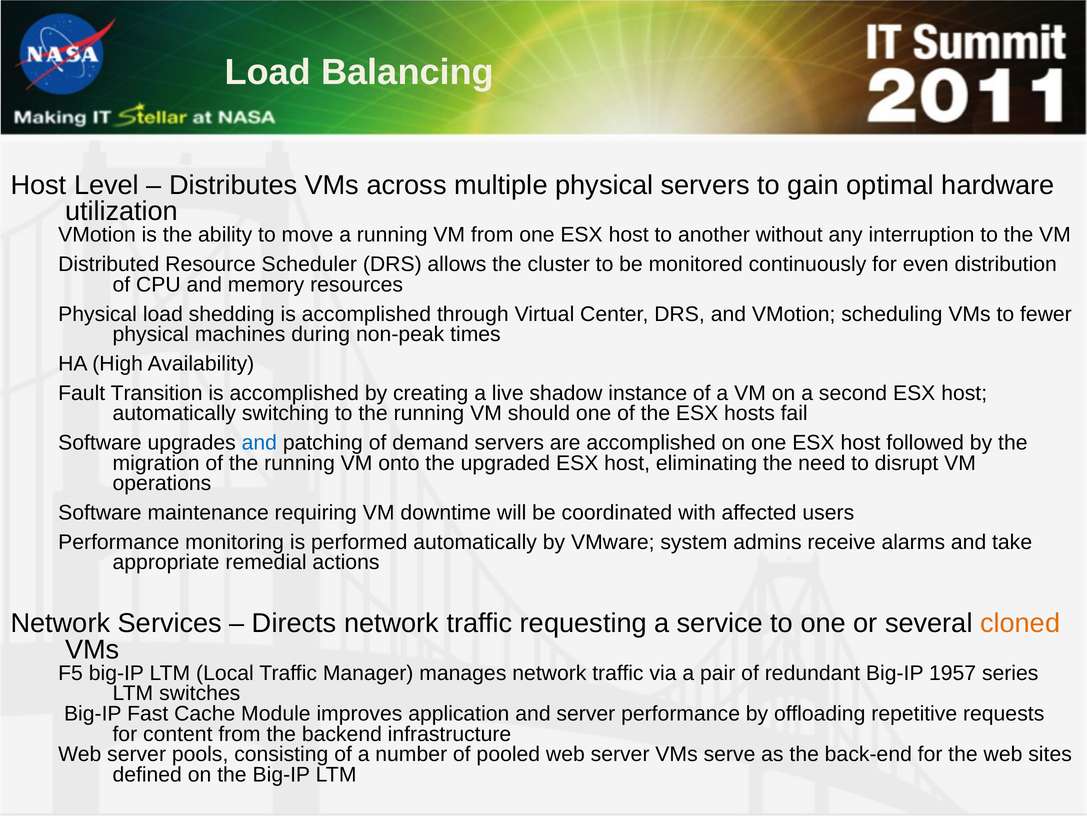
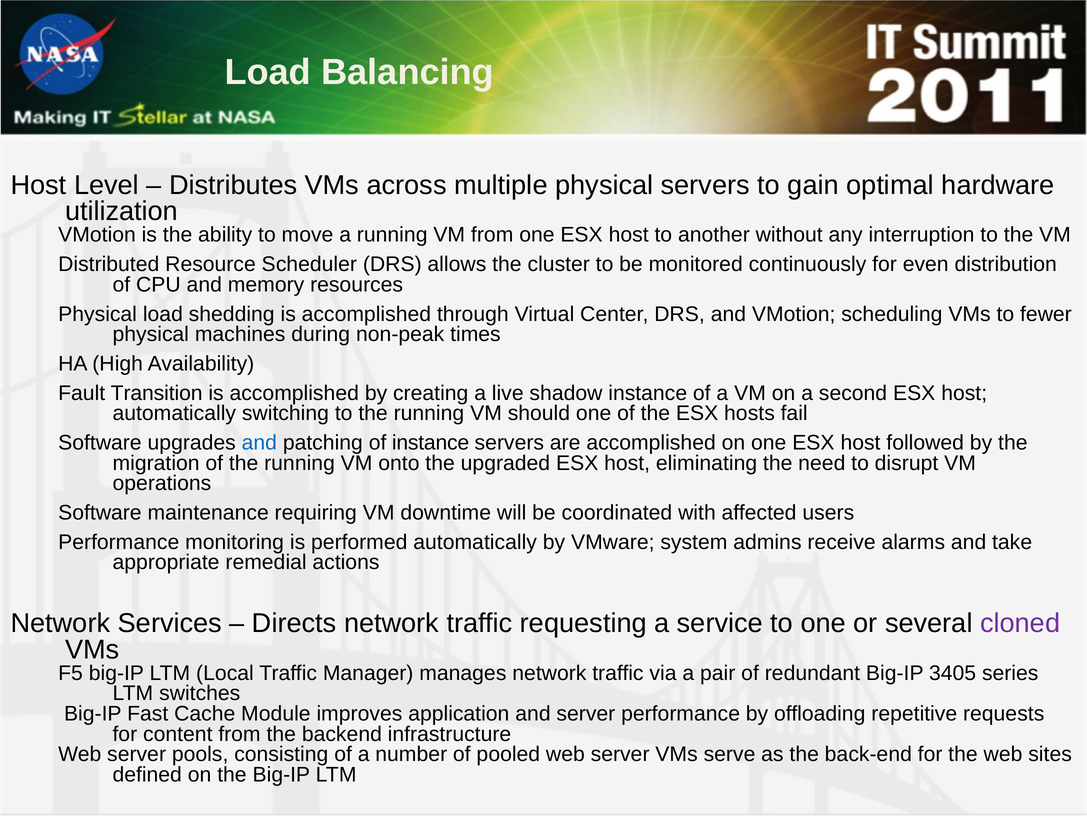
of demand: demand -> instance (431, 442)
cloned colour: orange -> purple (1020, 623)
1957: 1957 -> 3405 (953, 673)
